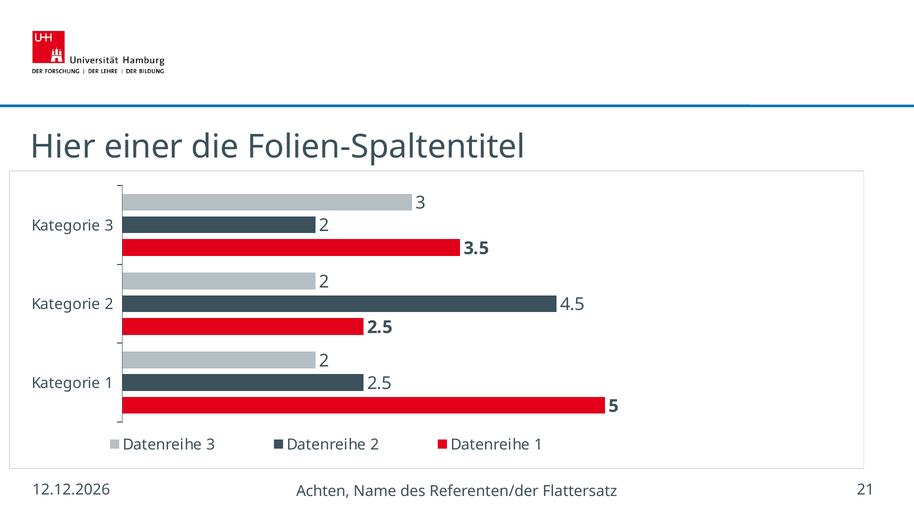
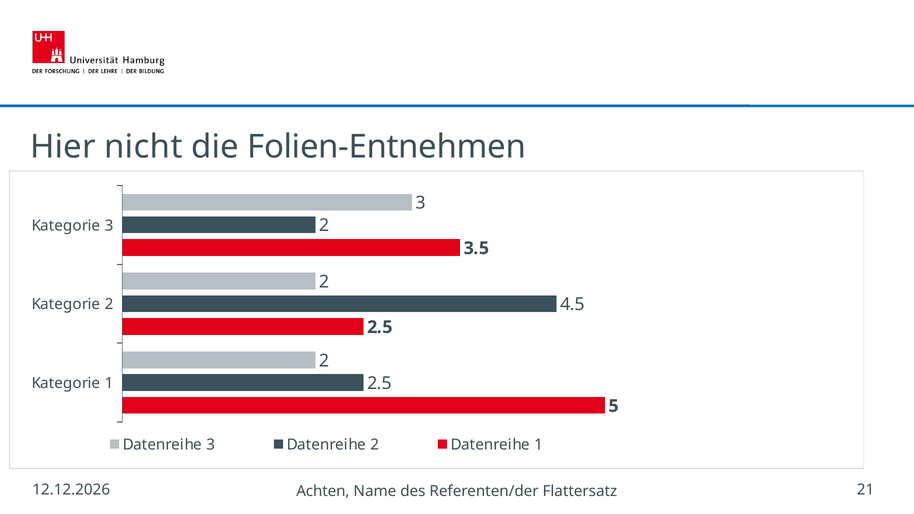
einer: einer -> nicht (143, 147)
Folien-Spaltentitel: Folien-Spaltentitel -> Folien-Entnehmen (387, 147)
